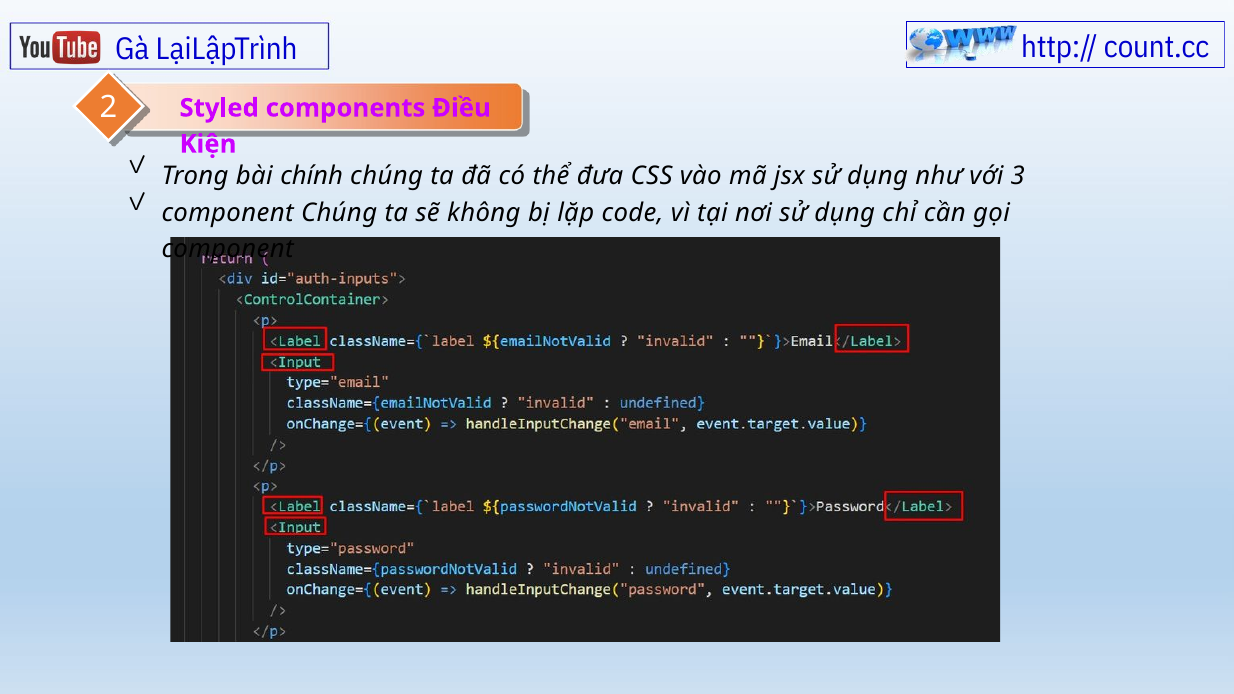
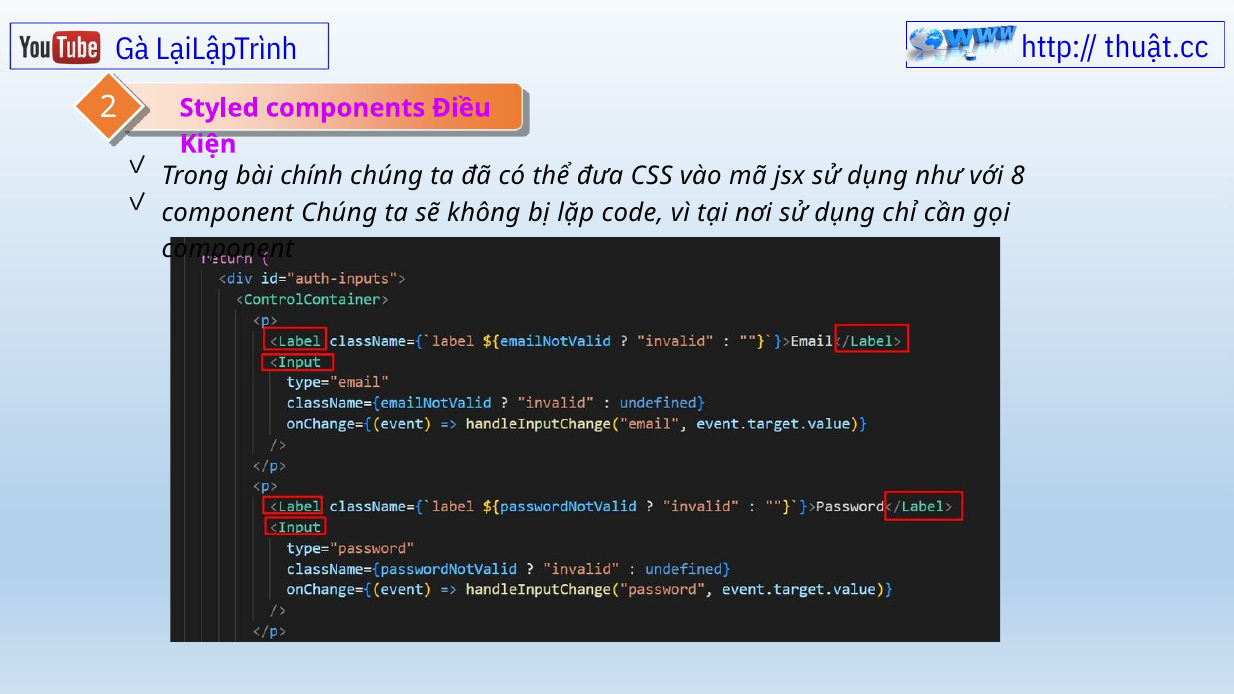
count.cc: count.cc -> thuật.cc (1157, 47)
3: 3 -> 8 (1018, 176)
